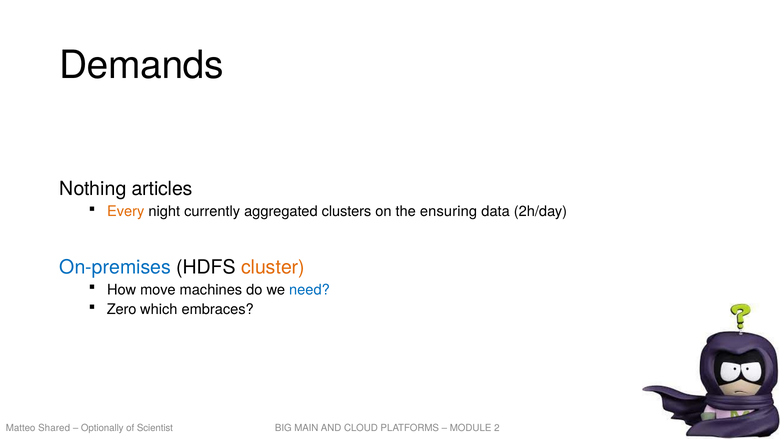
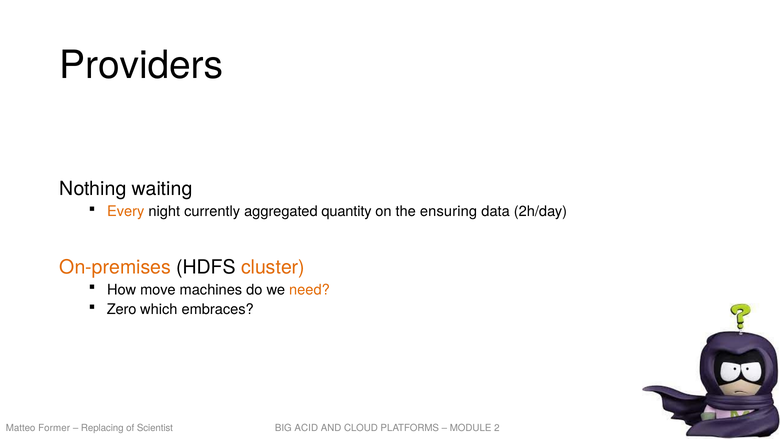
Demands: Demands -> Providers (141, 66)
articles: articles -> waiting (162, 189)
clusters: clusters -> quantity (347, 211)
On-premises colour: blue -> orange (115, 267)
need colour: blue -> orange (309, 290)
Shared: Shared -> Former (54, 428)
Optionally: Optionally -> Replacing (102, 428)
MAIN: MAIN -> ACID (306, 428)
